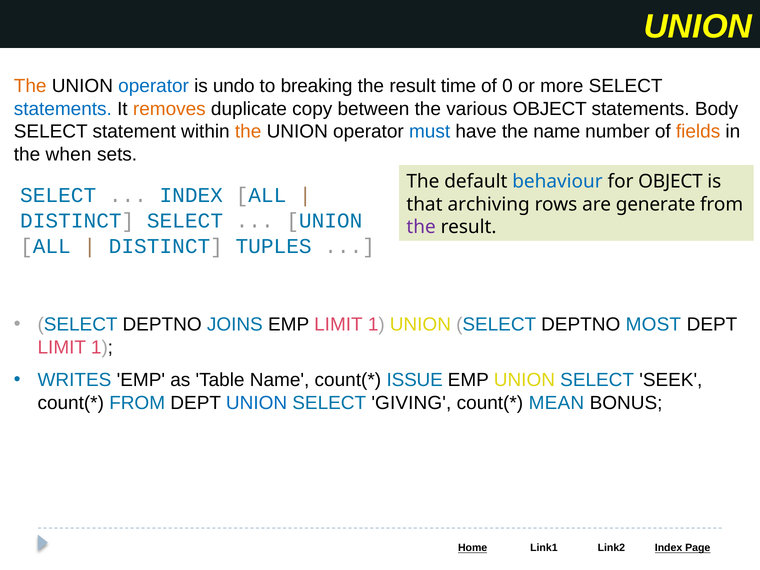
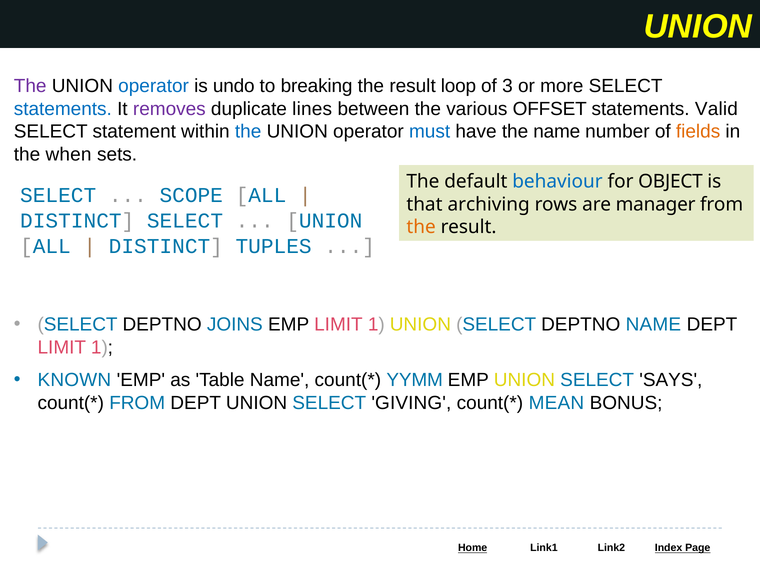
The colour: orange -> purple (30, 86)
time: time -> loop (459, 86)
0: 0 -> 3 (508, 86)
removes colour: orange -> purple (169, 109)
copy: copy -> lines (312, 109)
various OBJECT: OBJECT -> OFFSET (550, 109)
Body: Body -> Valid (716, 109)
the colour: orange -> blue (248, 132)
INDEX: INDEX -> SCOPE (191, 195)
generate: generate -> manager (656, 204)
the colour: purple -> orange (421, 227)
DEPTNO MOST: MOST -> NAME (653, 324)
WRITES: WRITES -> KNOWN (74, 380)
ISSUE: ISSUE -> YYMM (415, 380)
SEEK: SEEK -> SAYS (671, 380)
UNION colour: blue -> black (257, 403)
